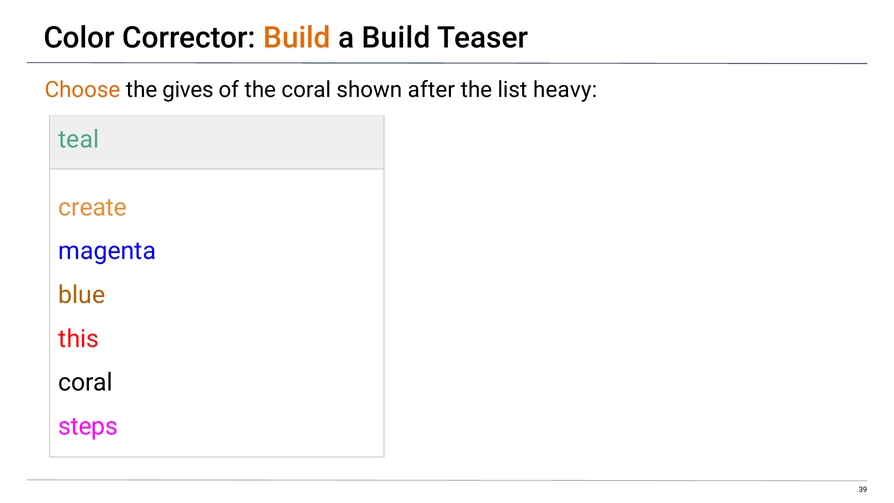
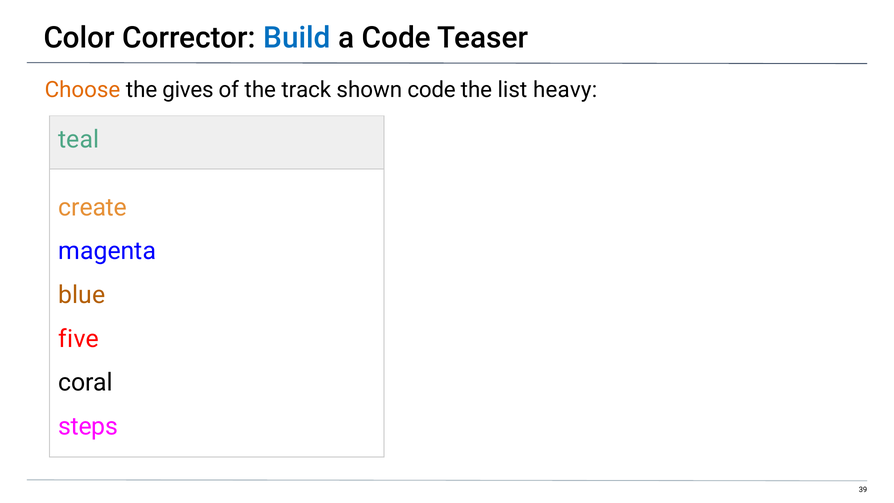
Build colour: orange -> blue (297, 38)
a Build: Build -> Code (396, 38)
the coral: coral -> track (306, 90)
shown after: after -> code (432, 90)
this: this -> five (79, 339)
